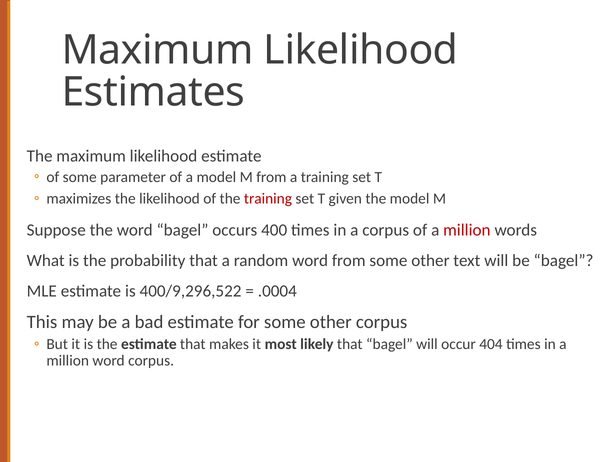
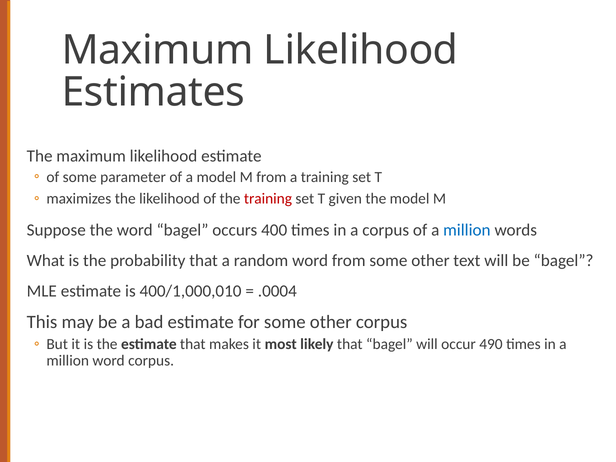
million colour: red -> blue (467, 230)
400/9,296,522: 400/9,296,522 -> 400/1,000,010 (191, 291)
404: 404 -> 490 (491, 344)
